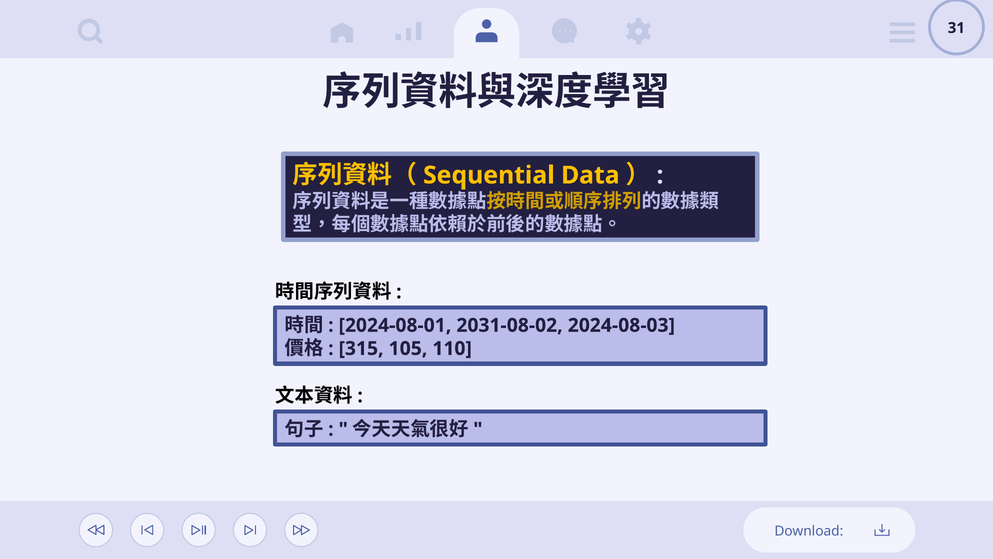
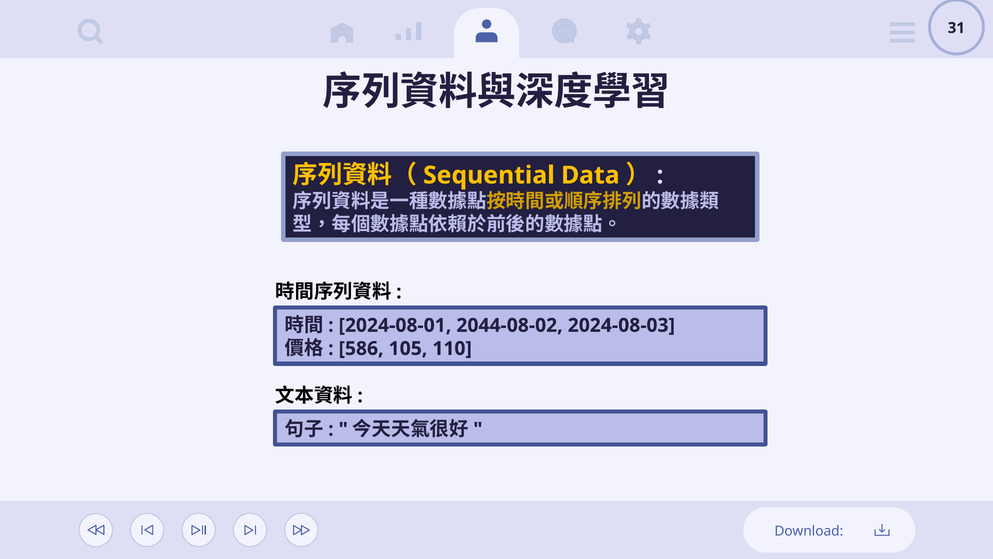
2031-08-02: 2031-08-02 -> 2044-08-02 (510, 325)
315: 315 -> 586 (361, 348)
